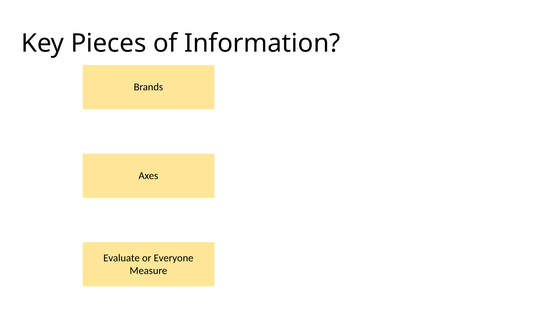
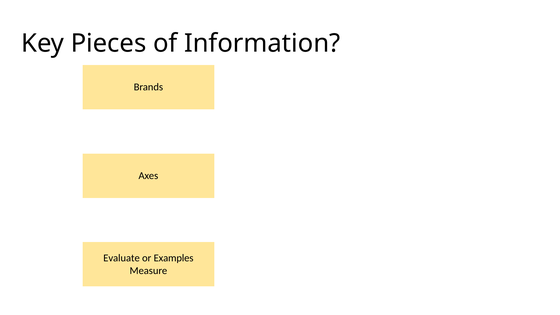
Everyone: Everyone -> Examples (174, 258)
